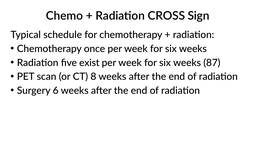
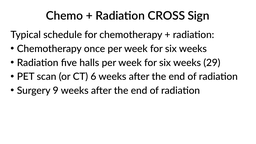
exist: exist -> halls (89, 63)
87: 87 -> 29 (212, 63)
8: 8 -> 6 (93, 77)
6: 6 -> 9 (56, 91)
